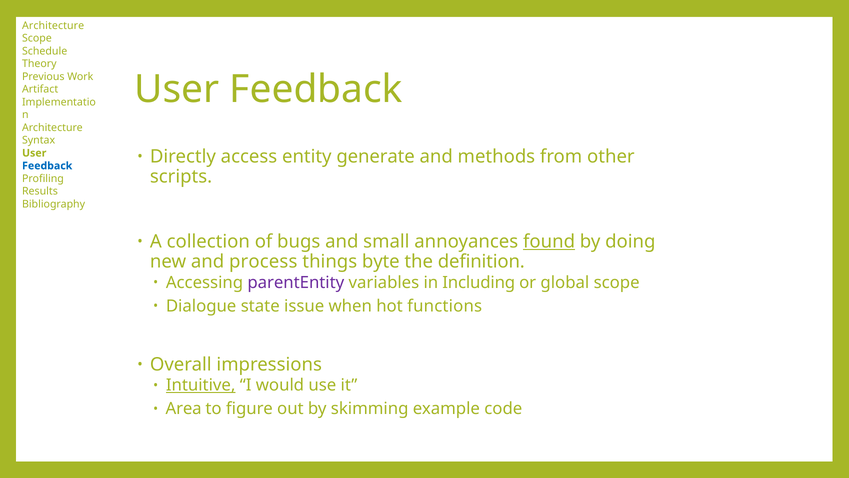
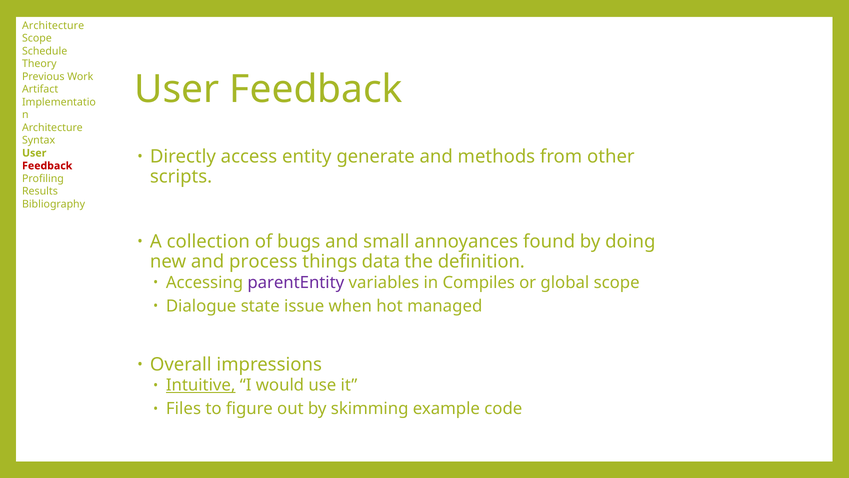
Feedback colour: blue -> red (47, 166)
found underline: present -> none (549, 241)
byte: byte -> data (381, 261)
Including: Including -> Compiles (479, 282)
functions: functions -> managed (445, 306)
Area: Area -> Files (183, 409)
